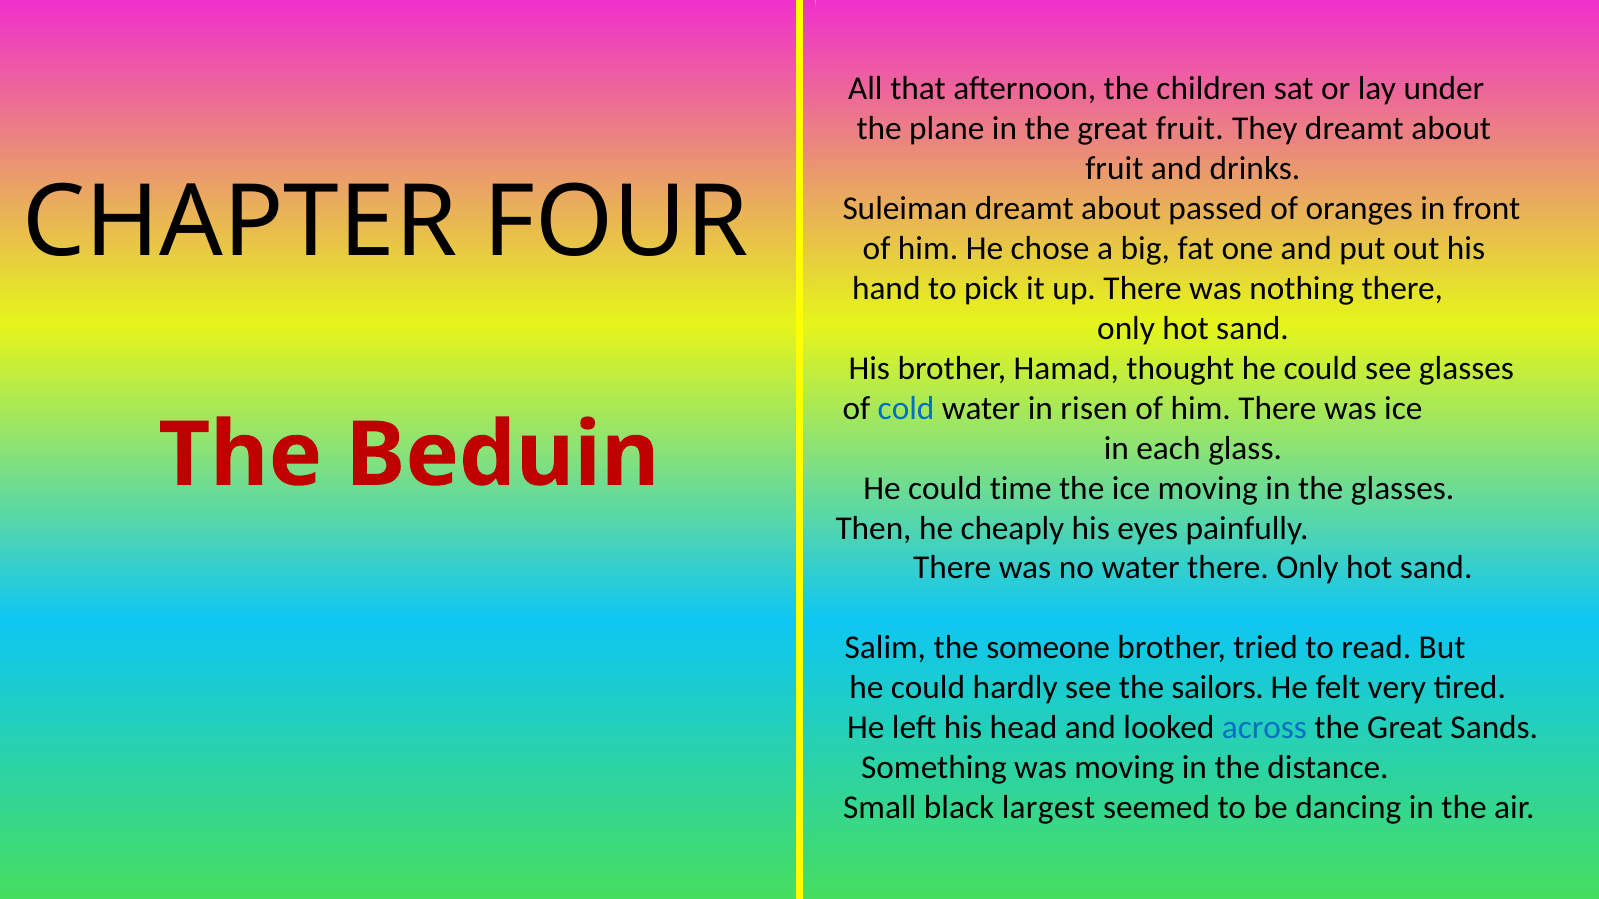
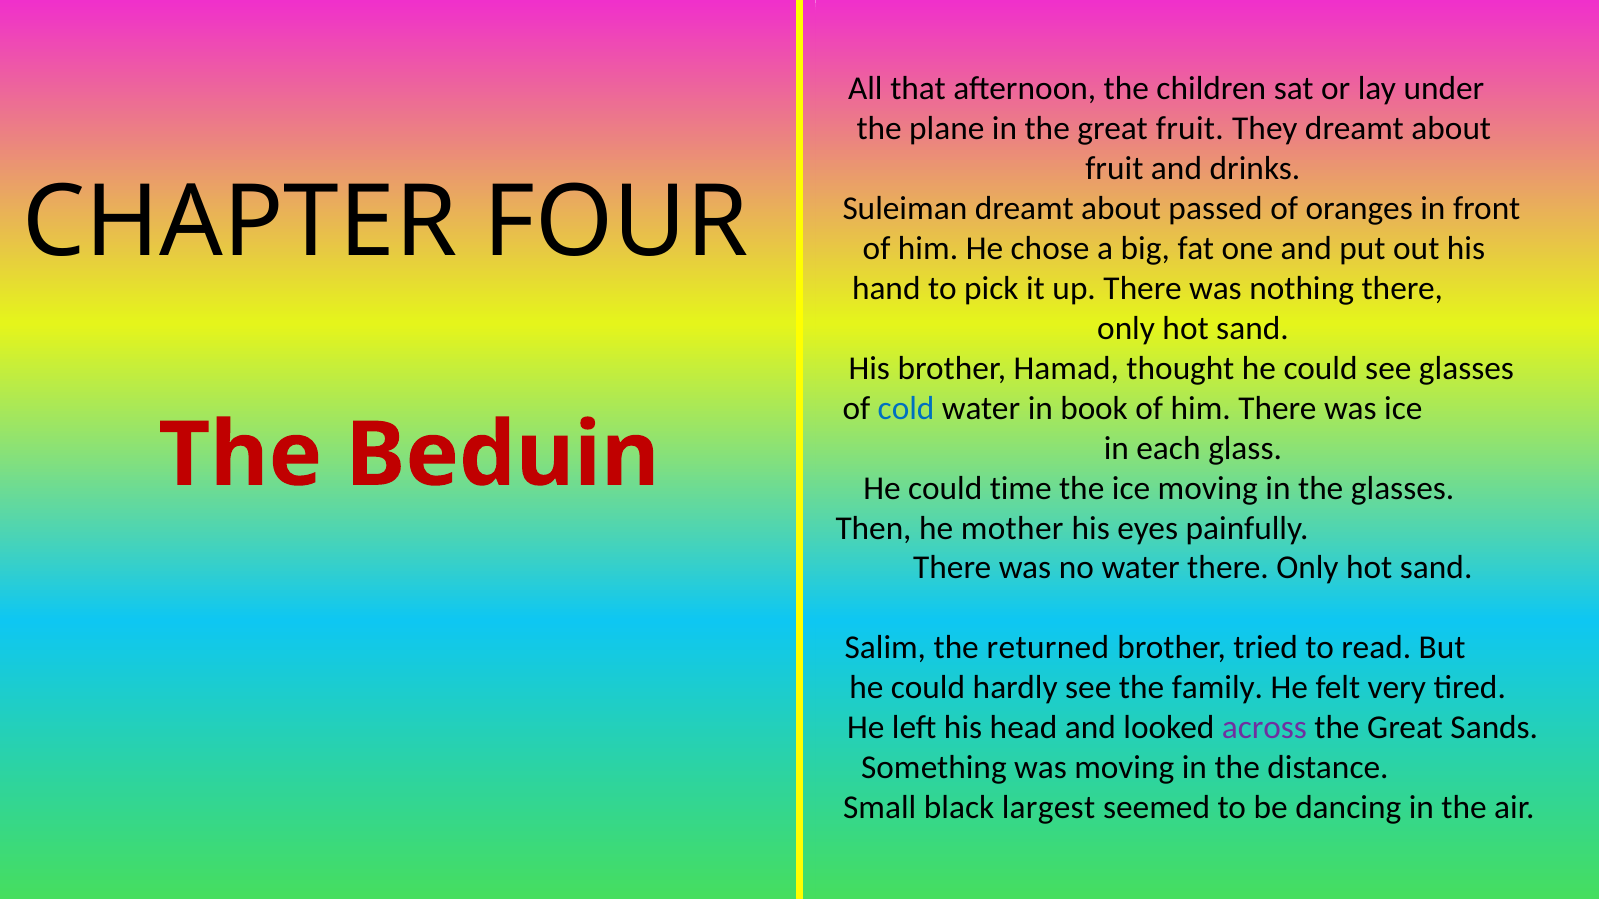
risen: risen -> book (1094, 408)
cheaply: cheaply -> mother (1012, 528)
someone: someone -> returned (1048, 648)
sailors: sailors -> family (1217, 688)
across colour: blue -> purple (1264, 728)
